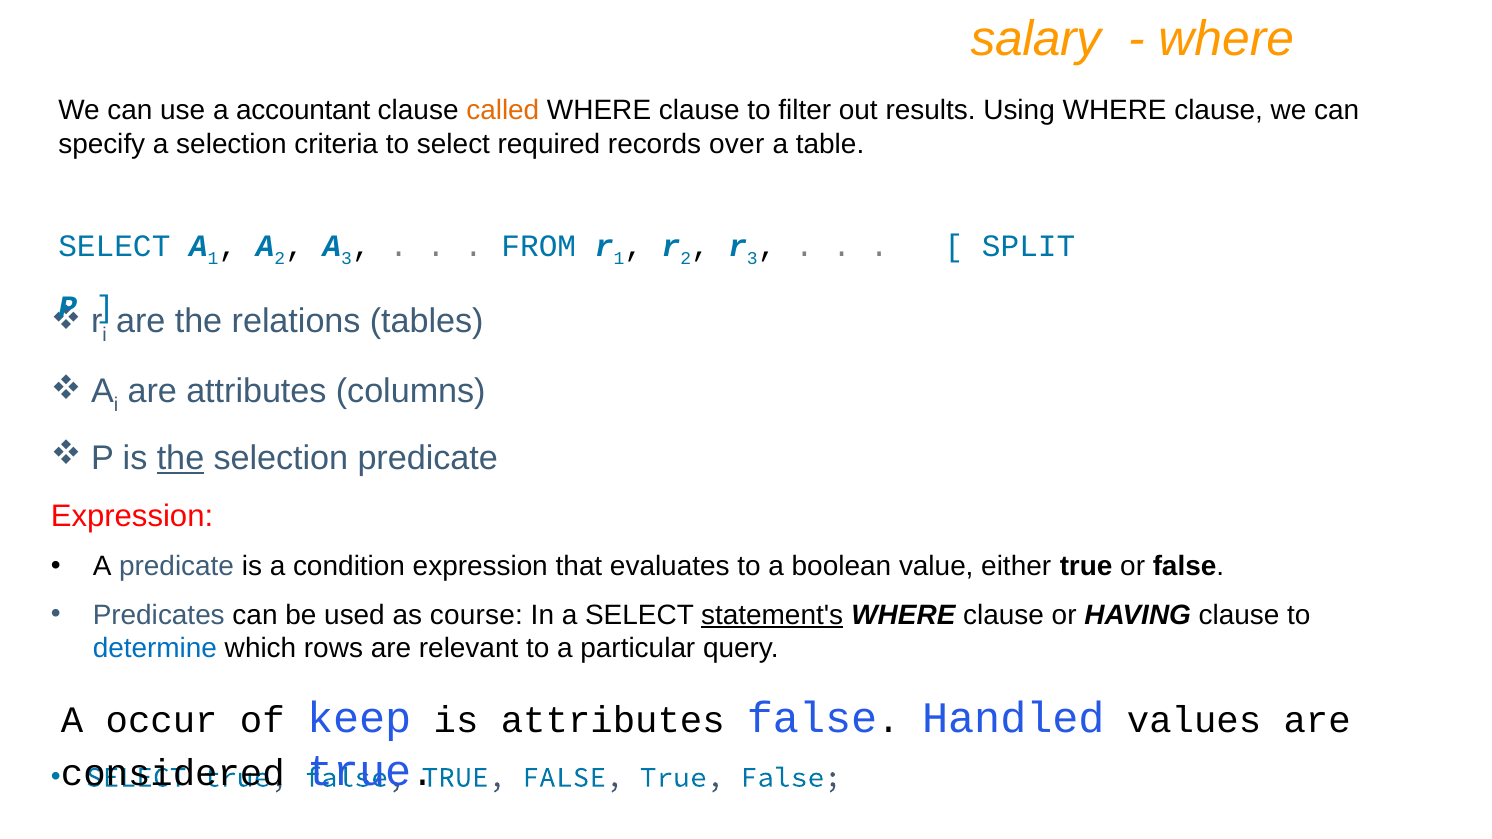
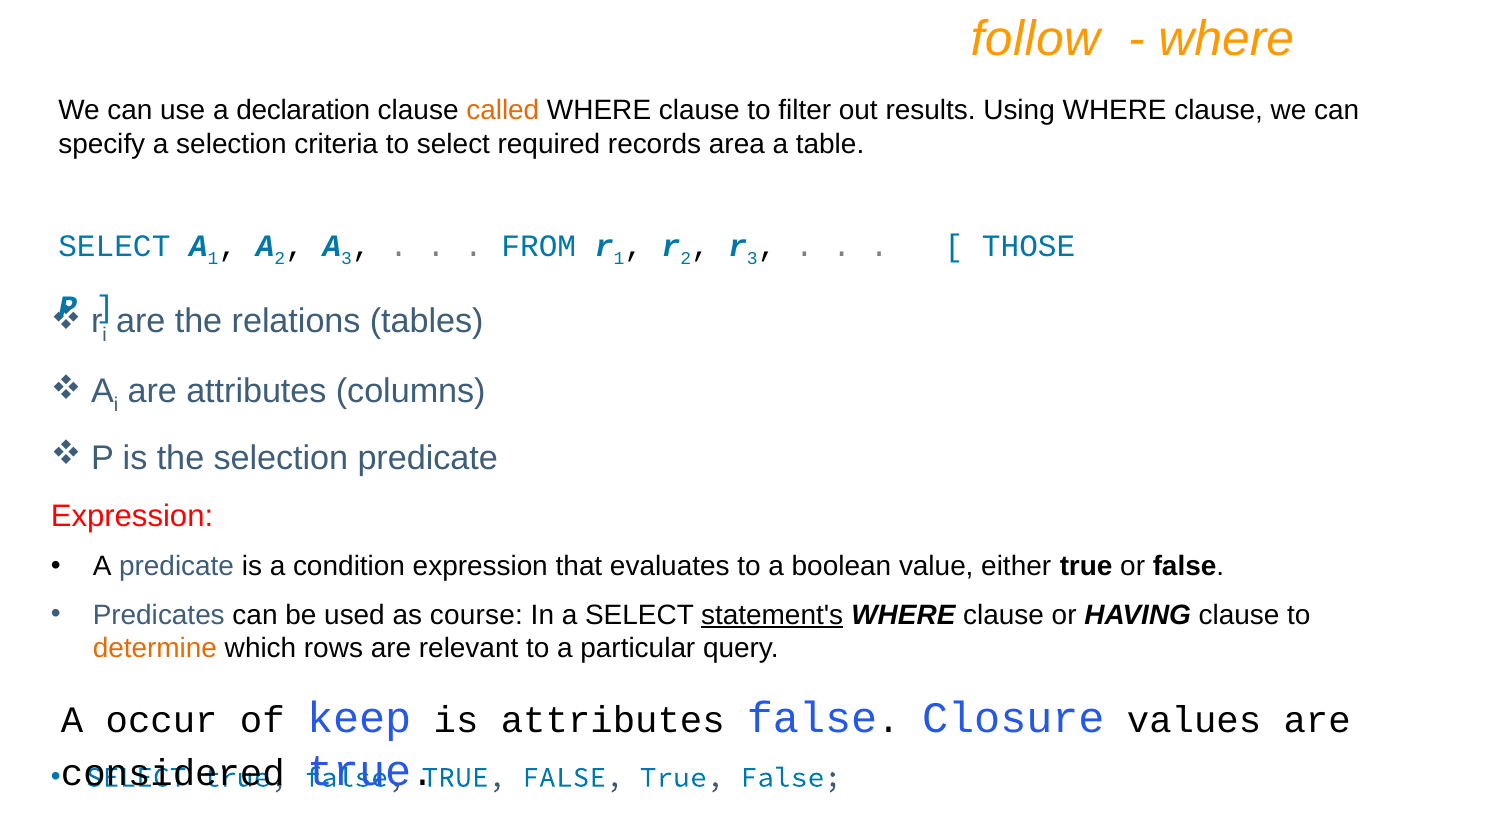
salary: salary -> follow (1035, 39)
accountant: accountant -> declaration (303, 110)
over: over -> area (737, 144)
SPLIT: SPLIT -> THOSE (1029, 247)
the underline: present -> none (181, 459)
determine colour: blue -> orange (155, 649)
Handled: Handled -> Closure (1013, 719)
